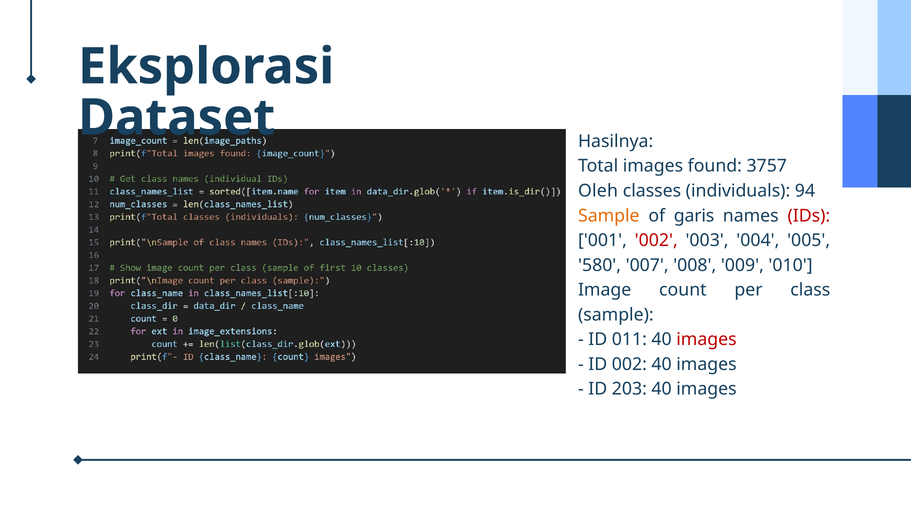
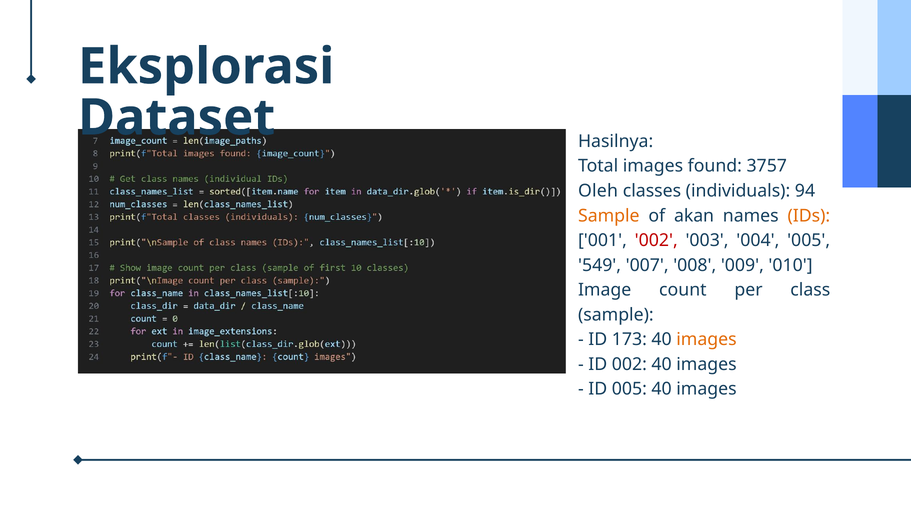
garis: garis -> akan (694, 216)
IDs colour: red -> orange (809, 216)
580: 580 -> 549 (600, 265)
011: 011 -> 173 (629, 340)
images colour: red -> orange (706, 340)
ID 203: 203 -> 005 (629, 389)
